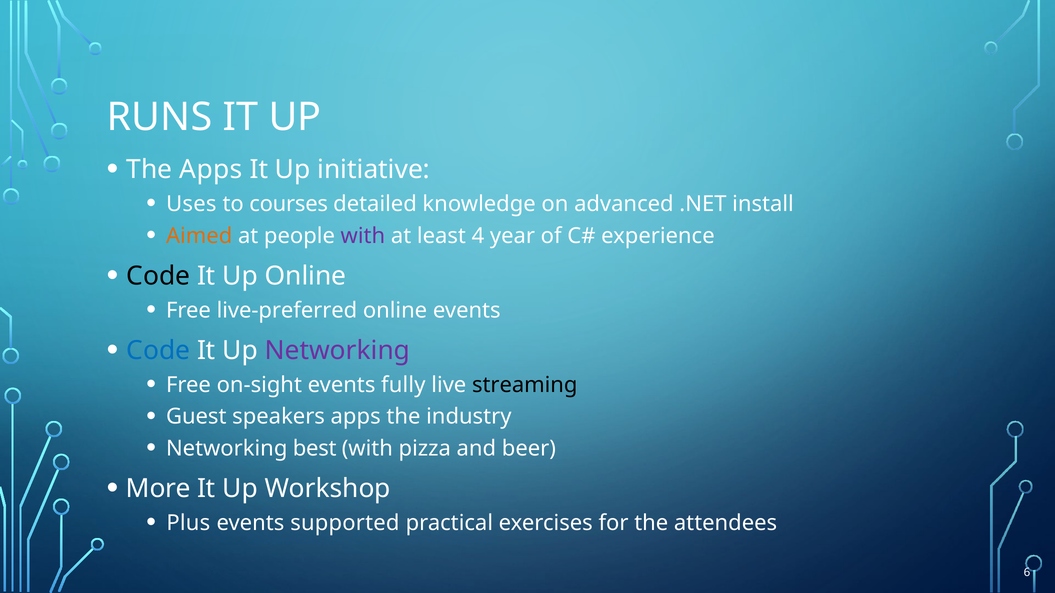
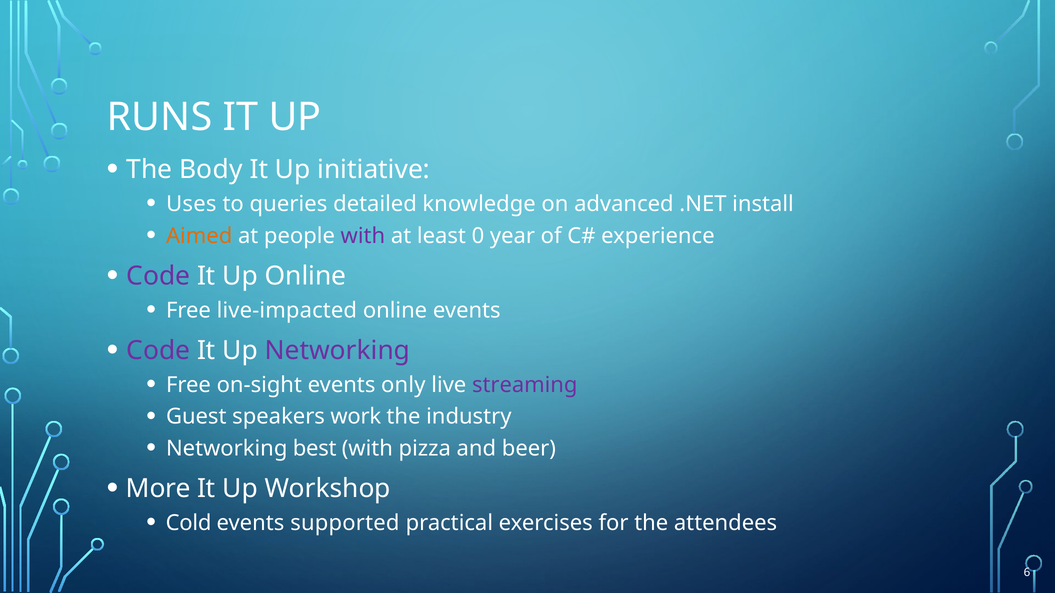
The Apps: Apps -> Body (211, 170)
courses: courses -> queries (288, 204)
4: 4 -> 0 (478, 236)
Code colour: black -> purple (158, 276)
live-preferred: live-preferred -> live-impacted (287, 310)
Code colour: blue -> purple (158, 351)
fully: fully -> only (403, 385)
streaming colour: black -> purple (525, 385)
speakers apps: apps -> work (356, 417)
Plus: Plus -> Cold (189, 523)
